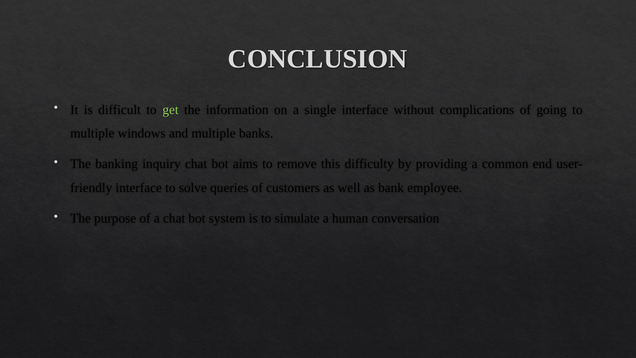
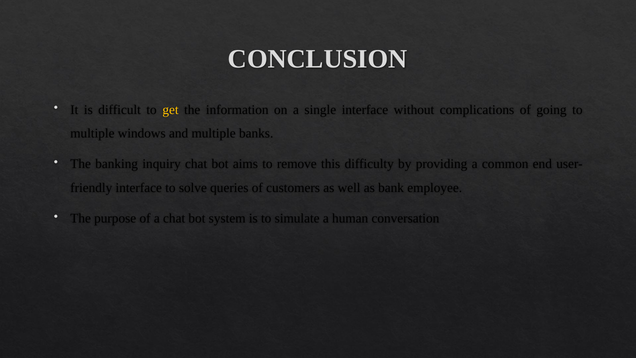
get colour: light green -> yellow (170, 110)
